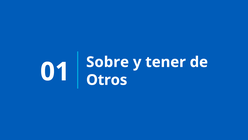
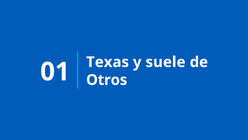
Sobre: Sobre -> Texas (108, 62)
tener: tener -> suele (166, 62)
